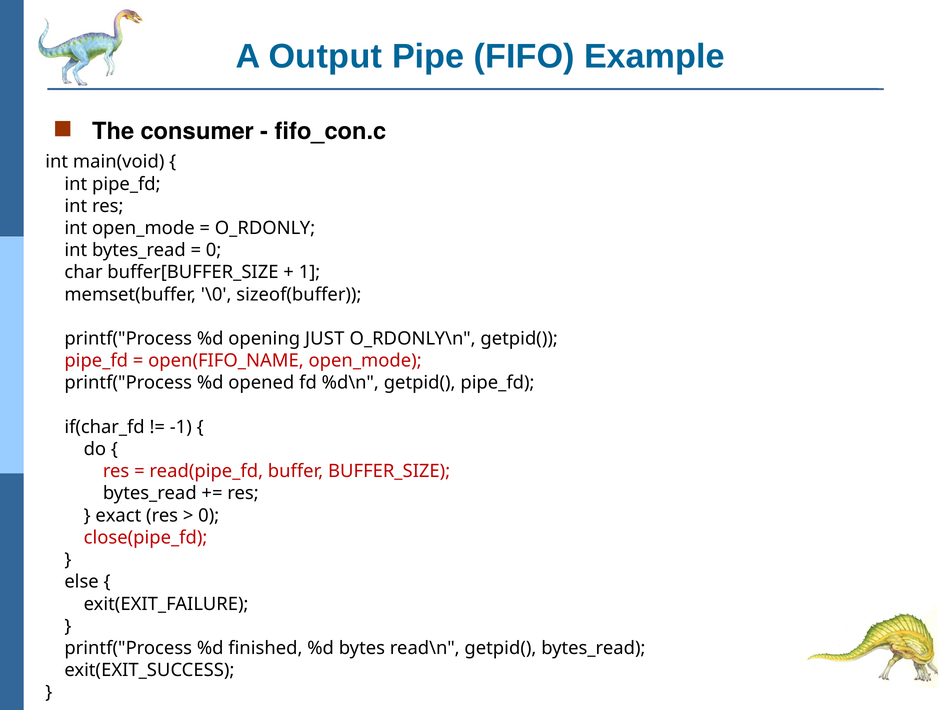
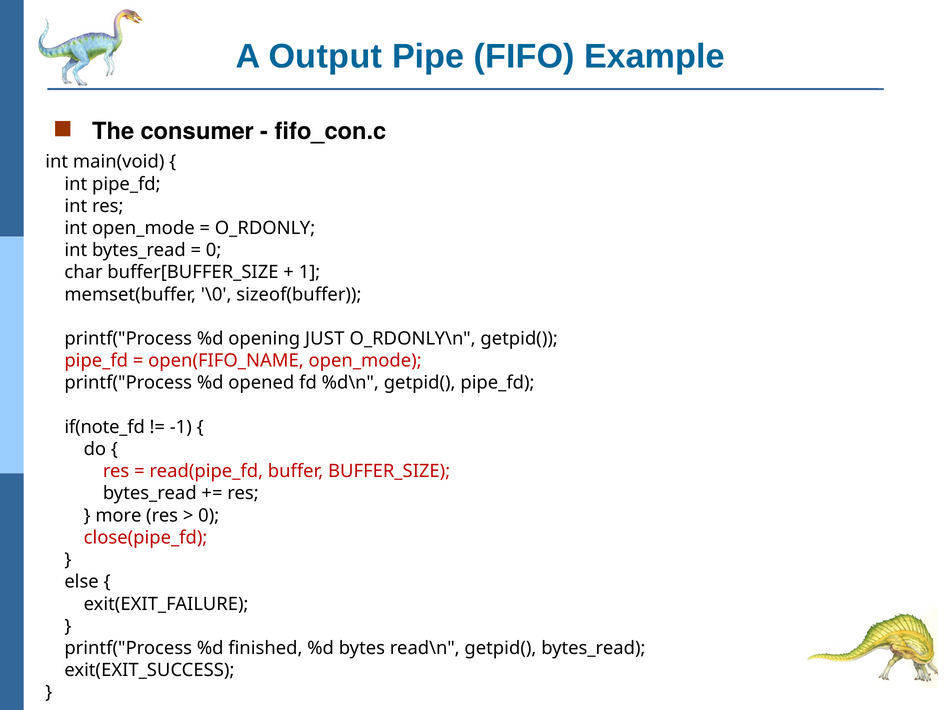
if(char_fd: if(char_fd -> if(note_fd (105, 427)
exact: exact -> more (118, 516)
